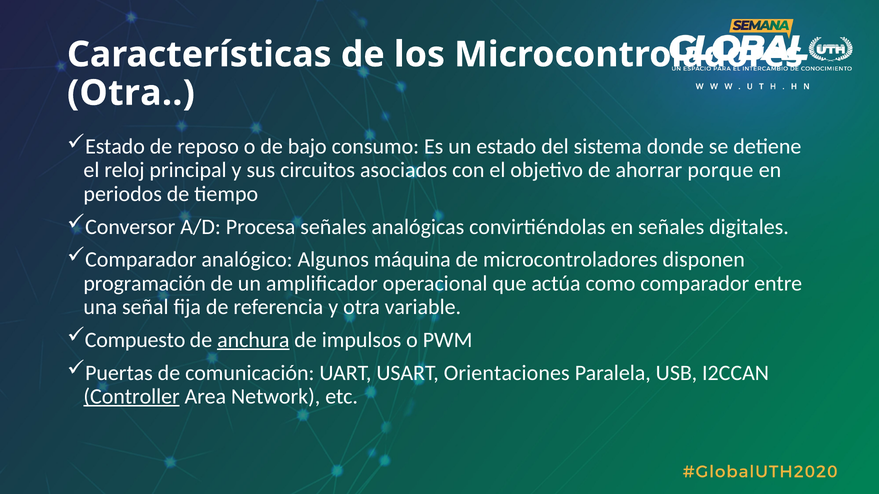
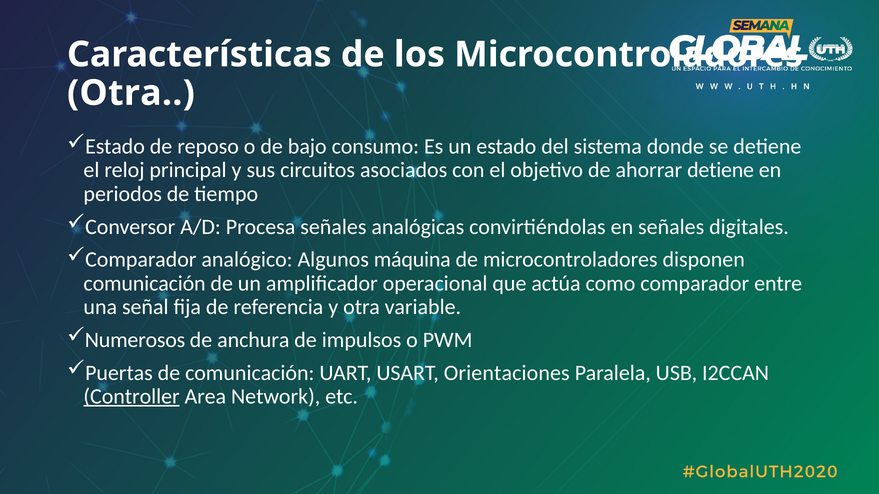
ahorrar porque: porque -> detiene (721, 170)
programación: programación -> comunicación (145, 284)
Compuesto: Compuesto -> Numerosos (135, 340)
anchura underline: present -> none (253, 340)
